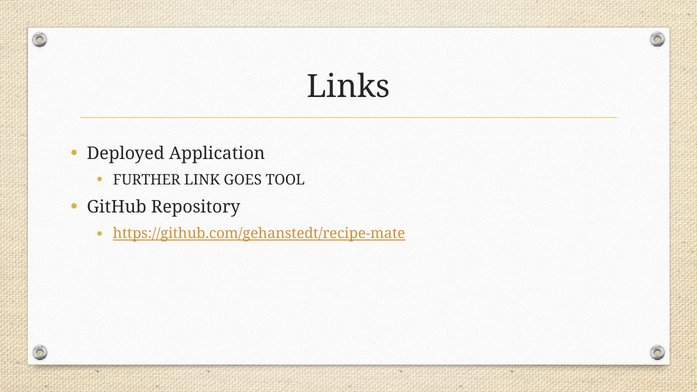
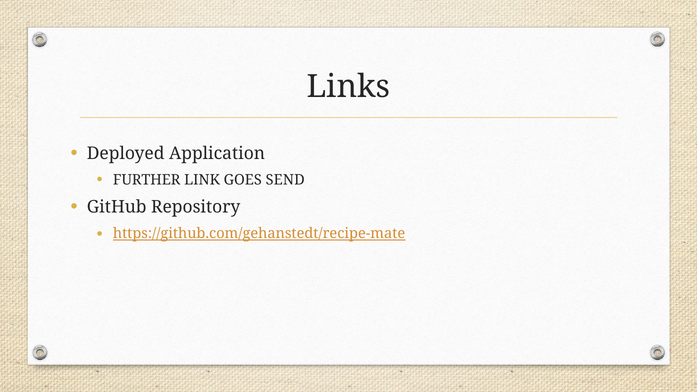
TOOL: TOOL -> SEND (285, 180)
